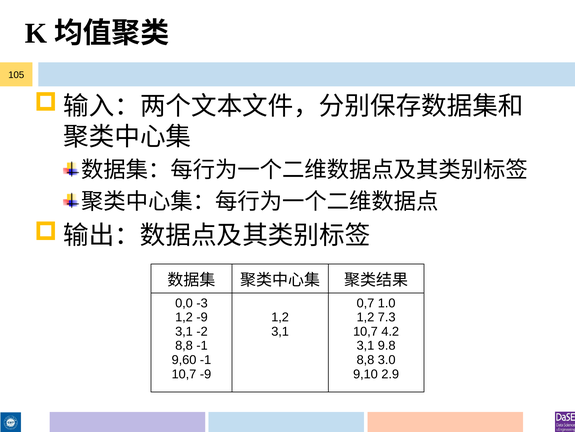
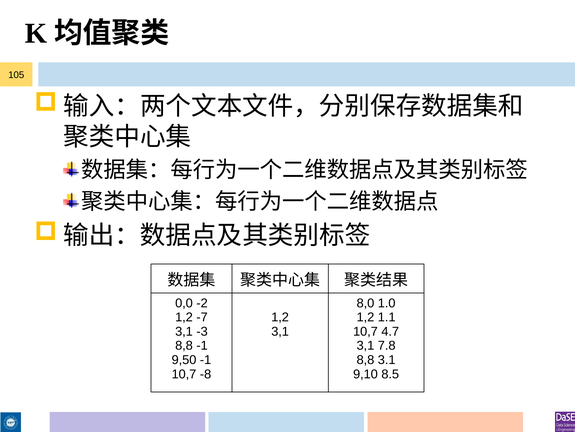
-3: -3 -> -2 (202, 303)
0,7: 0,7 -> 8,0 (365, 303)
1,2 -9: -9 -> -7 (202, 317)
7.3: 7.3 -> 1.1 (387, 317)
-2: -2 -> -3 (202, 331)
4.2: 4.2 -> 4.7 (390, 331)
9.8: 9.8 -> 7.8 (387, 345)
9,60: 9,60 -> 9,50 (184, 359)
3.0: 3.0 -> 3.1 (387, 359)
10,7 -9: -9 -> -8 (206, 374)
2.9: 2.9 -> 8.5 (390, 374)
